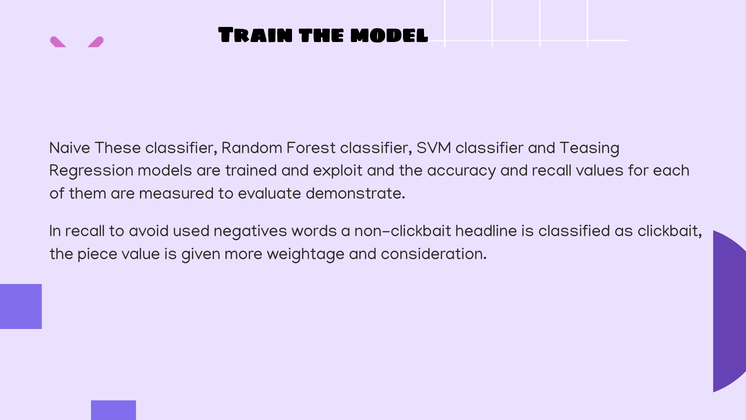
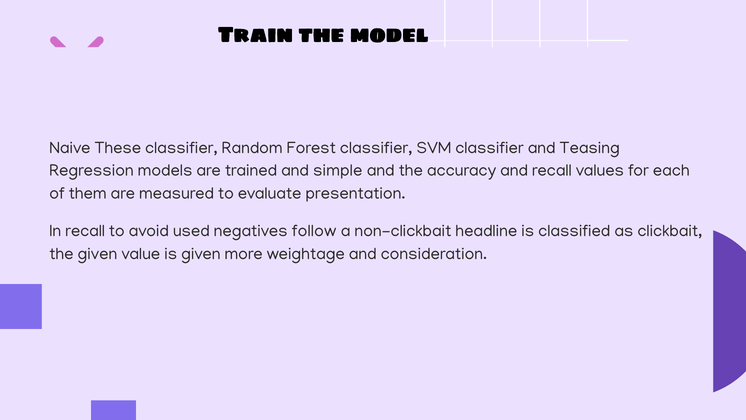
exploit: exploit -> simple (338, 170)
demonstrate: demonstrate -> presentation (355, 193)
words: words -> follow (314, 230)
the piece: piece -> given (97, 253)
